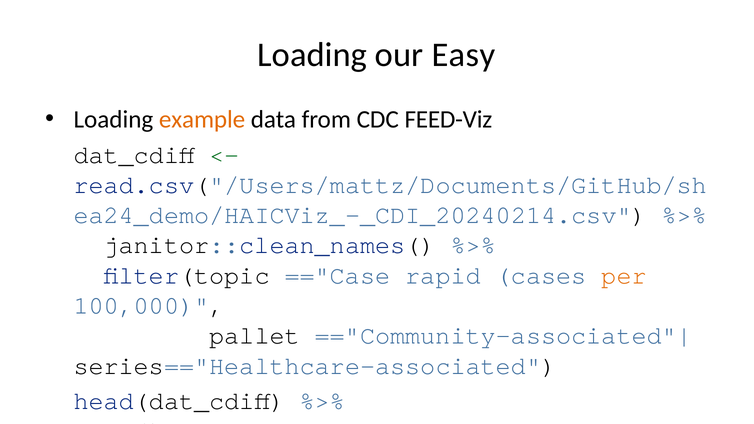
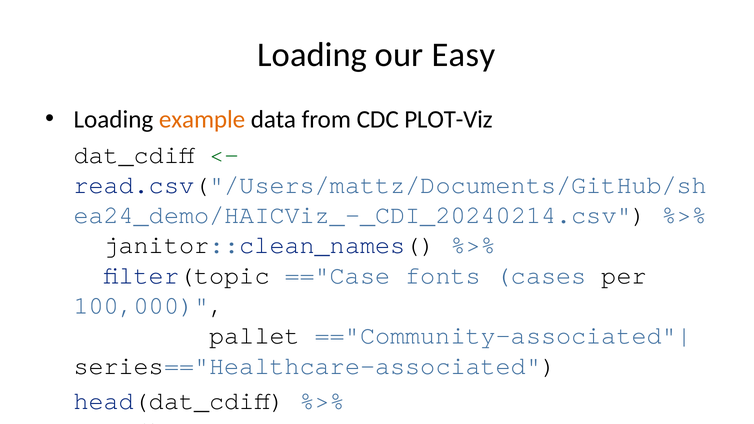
FEED-Viz: FEED-Viz -> PLOT-Viz (448, 120)
rapid: rapid -> fonts (443, 275)
per colour: orange -> black (624, 275)
